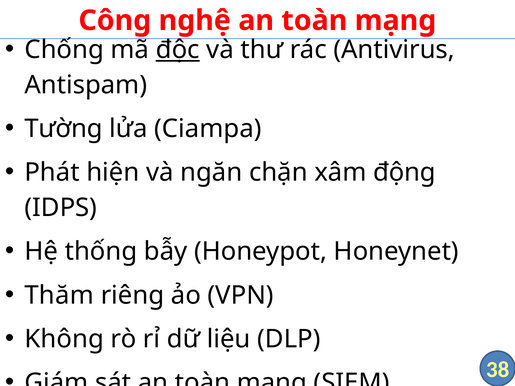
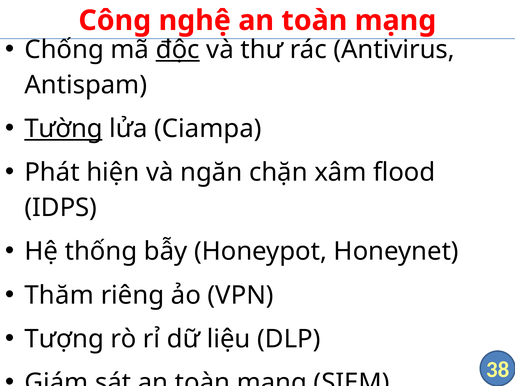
Tường underline: none -> present (64, 129)
động: động -> flood (404, 173)
Không: Không -> Tượng (64, 339)
